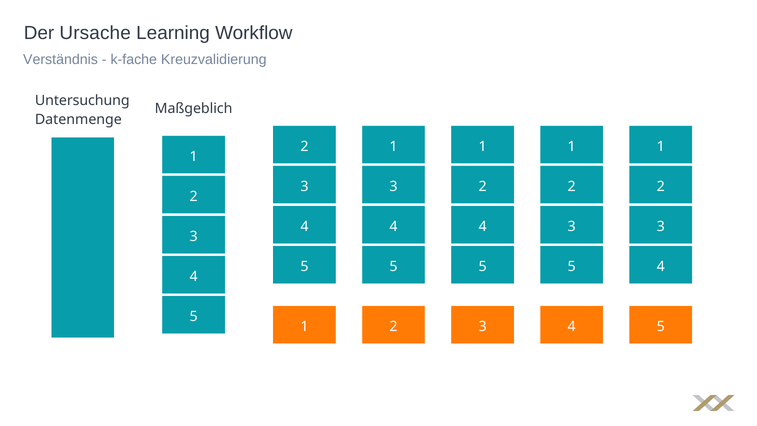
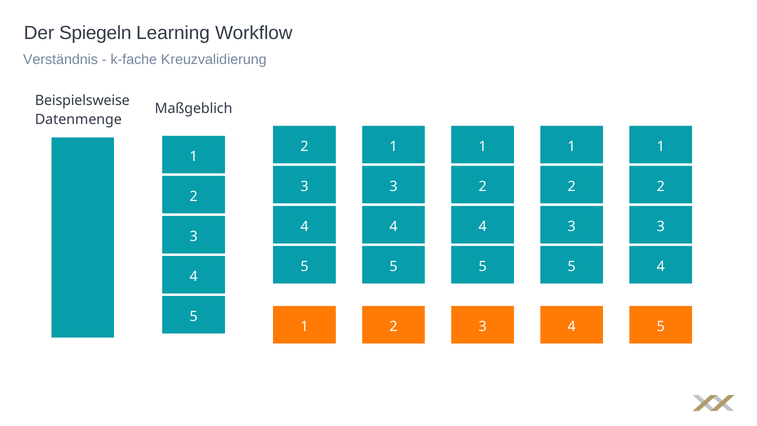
Ursache: Ursache -> Spiegeln (95, 33)
Untersuchung: Untersuchung -> Beispielsweise (82, 101)
